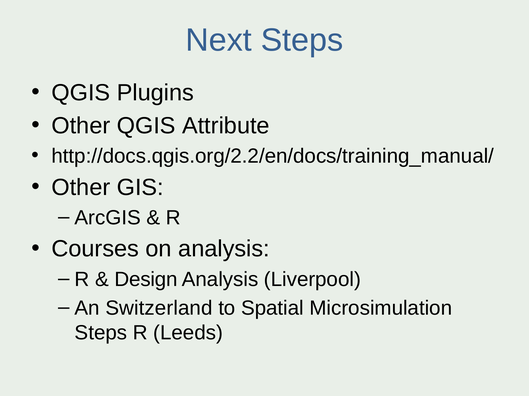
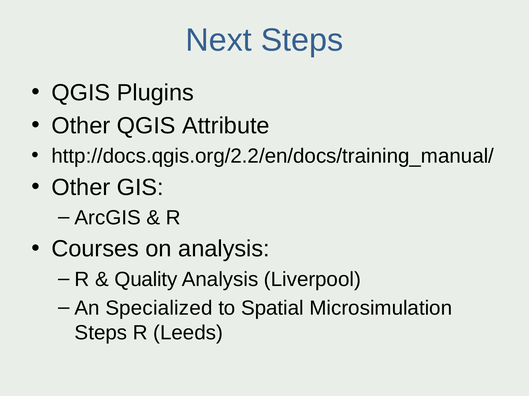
Design: Design -> Quality (146, 280)
Switzerland: Switzerland -> Specialized (159, 309)
